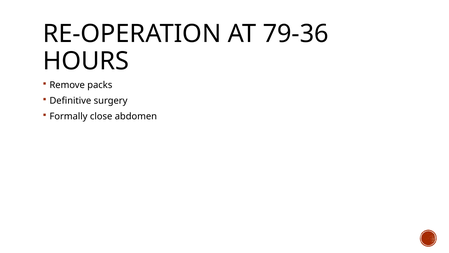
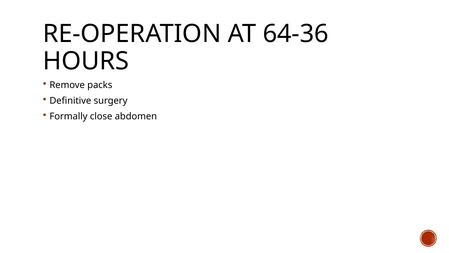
79-36: 79-36 -> 64-36 (296, 34)
